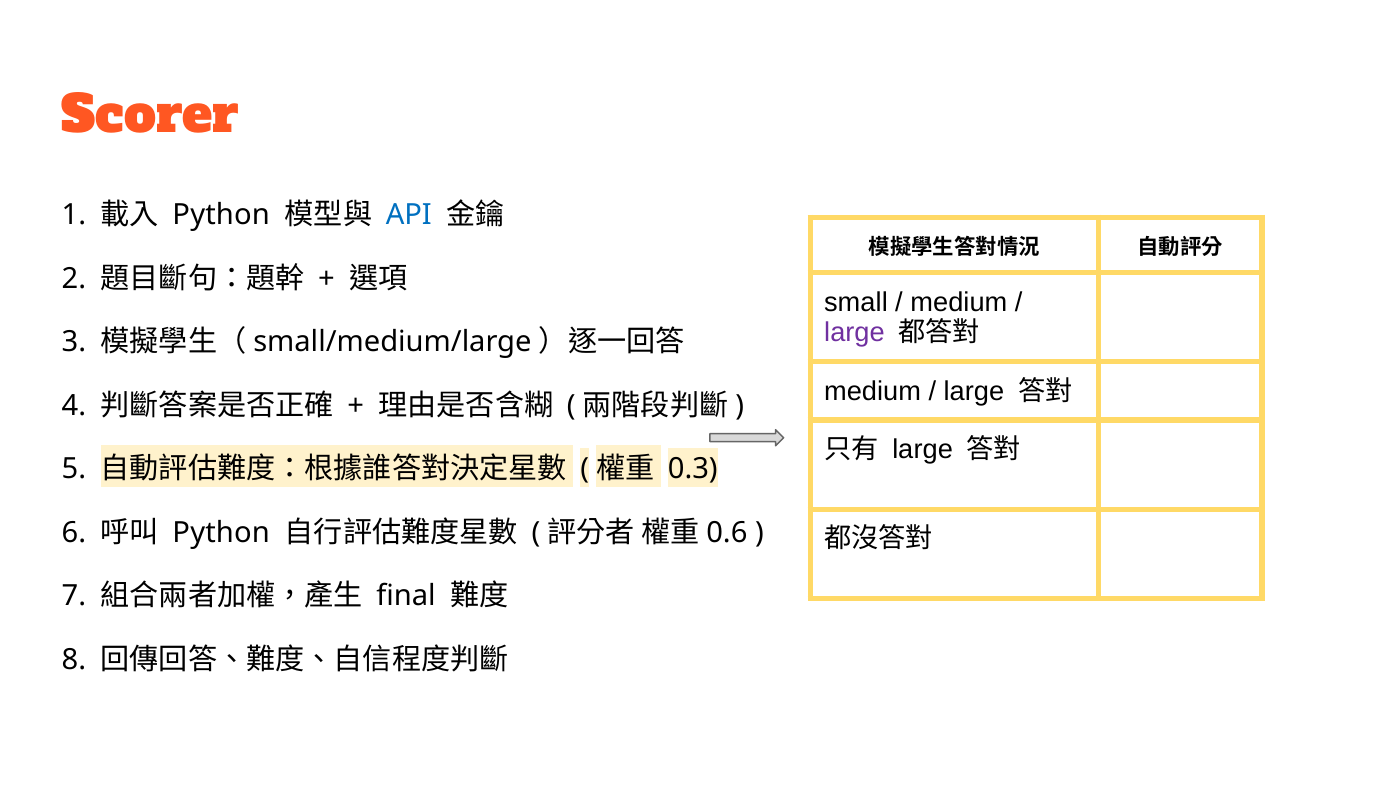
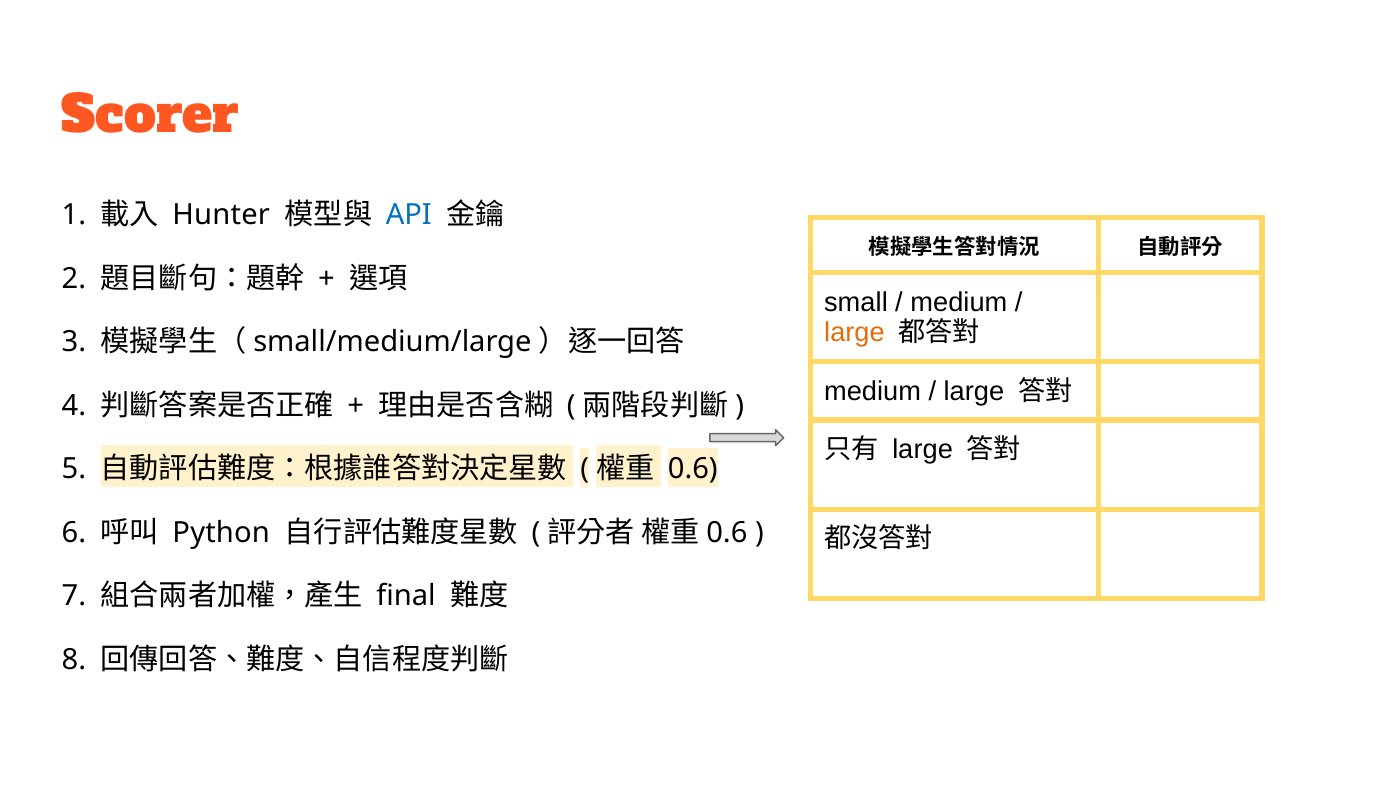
Python: Python -> Hunter (221, 215)
large colour: purple -> orange (854, 333)
0.3: 0.3 -> 0.6 (693, 469)
